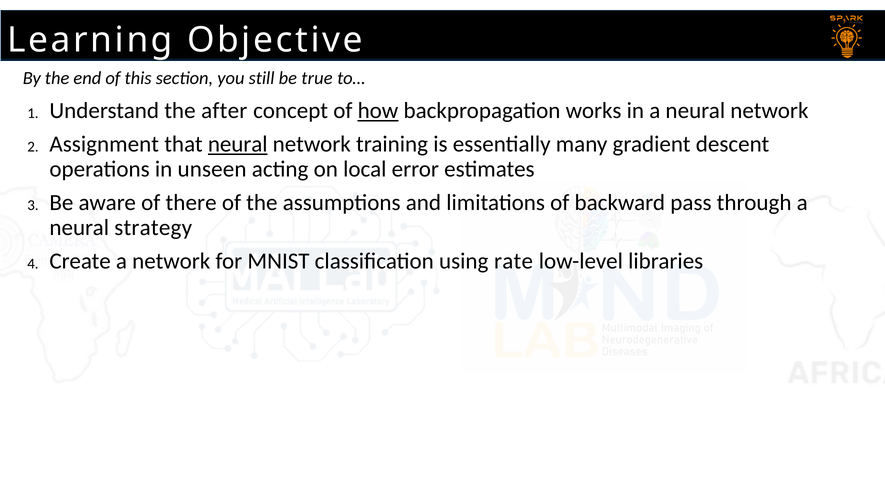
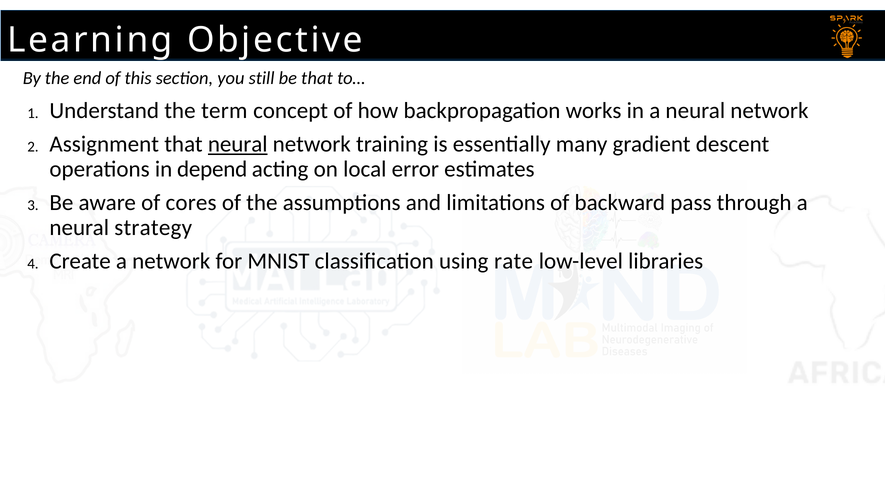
be true: true -> that (317, 78)
after: after -> term (224, 111)
how underline: present -> none (378, 111)
unseen: unseen -> depend (212, 169)
there: there -> cores (191, 203)
